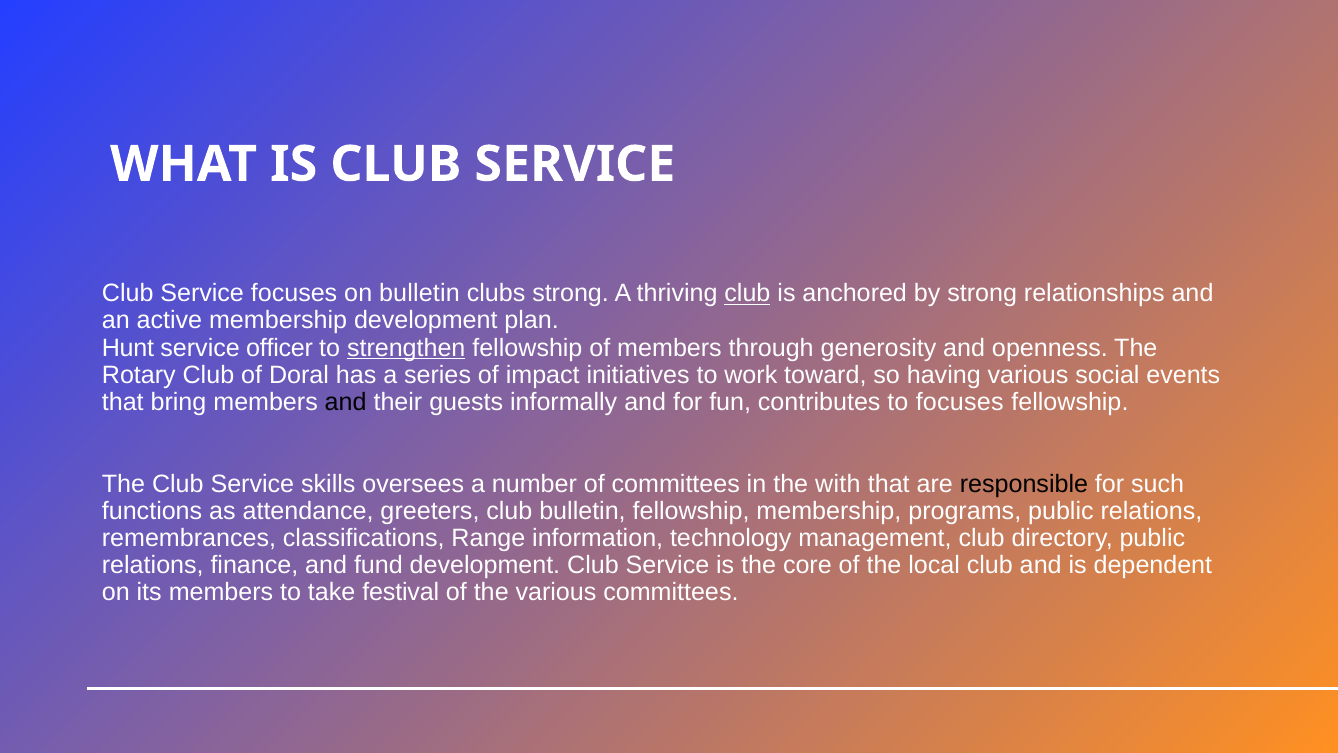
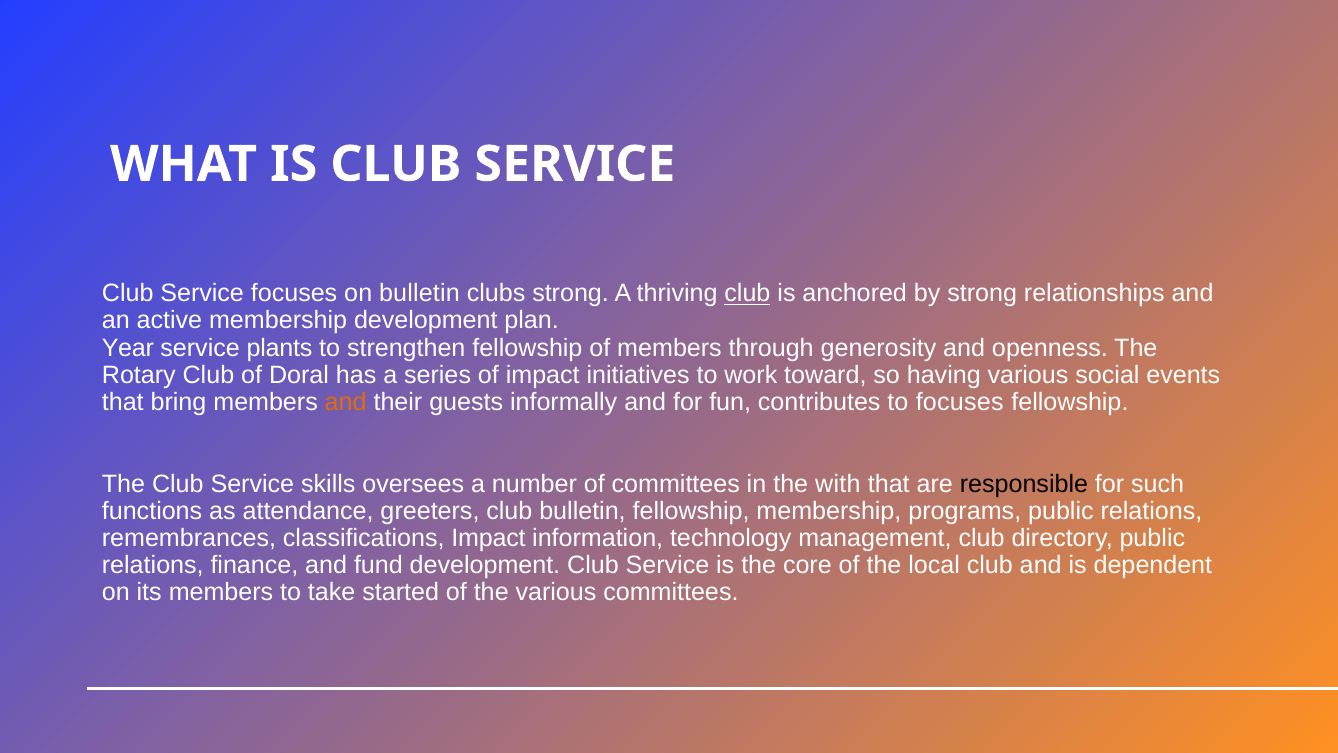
Hunt: Hunt -> Year (128, 348)
officer: officer -> plants (280, 348)
strengthen underline: present -> none (406, 348)
and colour: black -> orange (346, 402)
classifications Range: Range -> Impact (489, 538)
festival: festival -> started (401, 592)
